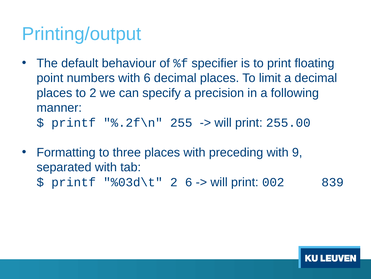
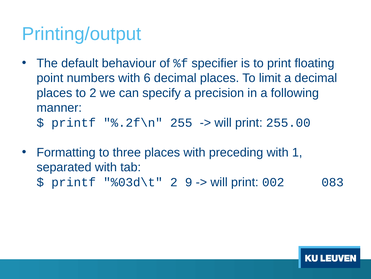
9: 9 -> 1 (297, 152)
2 6: 6 -> 9 (189, 182)
839: 839 -> 083 (333, 182)
